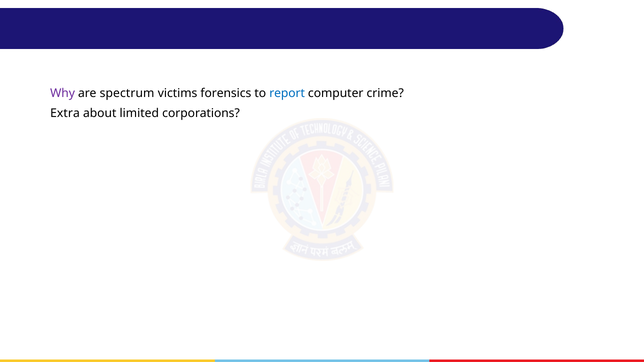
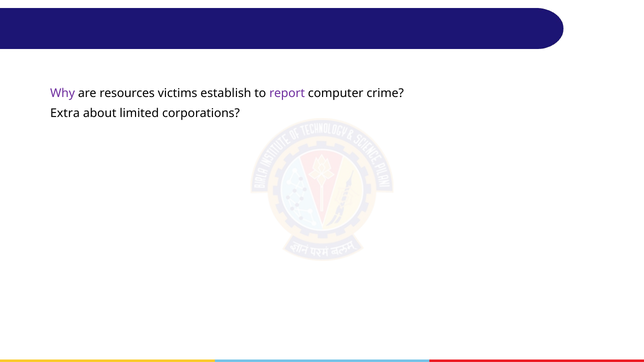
spectrum: spectrum -> resources (127, 93)
forensics: forensics -> establish (226, 93)
report colour: blue -> purple (287, 93)
